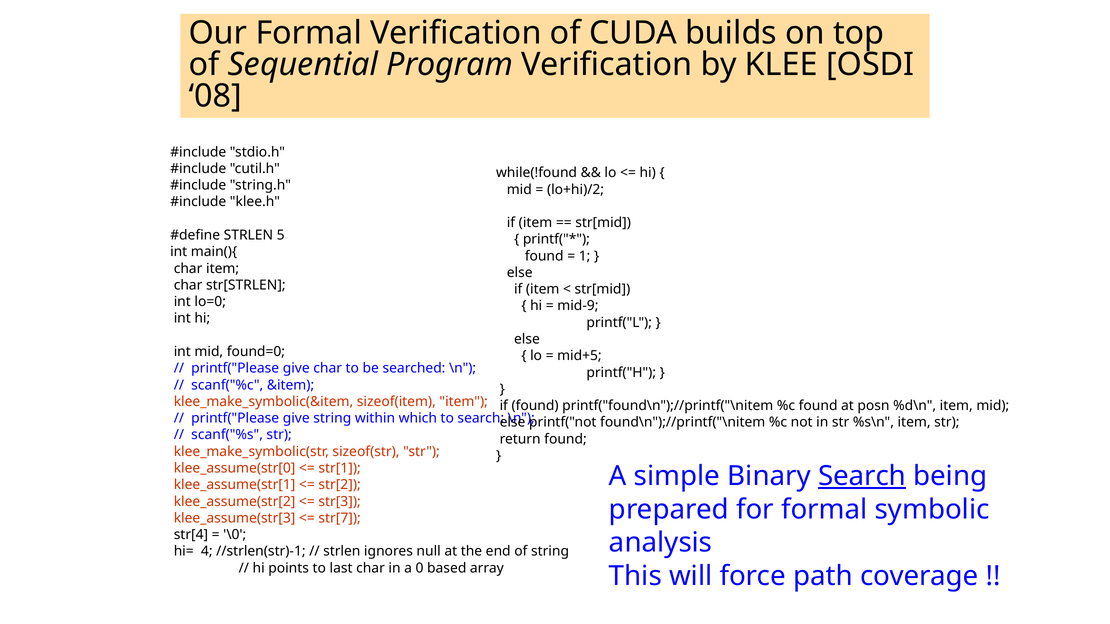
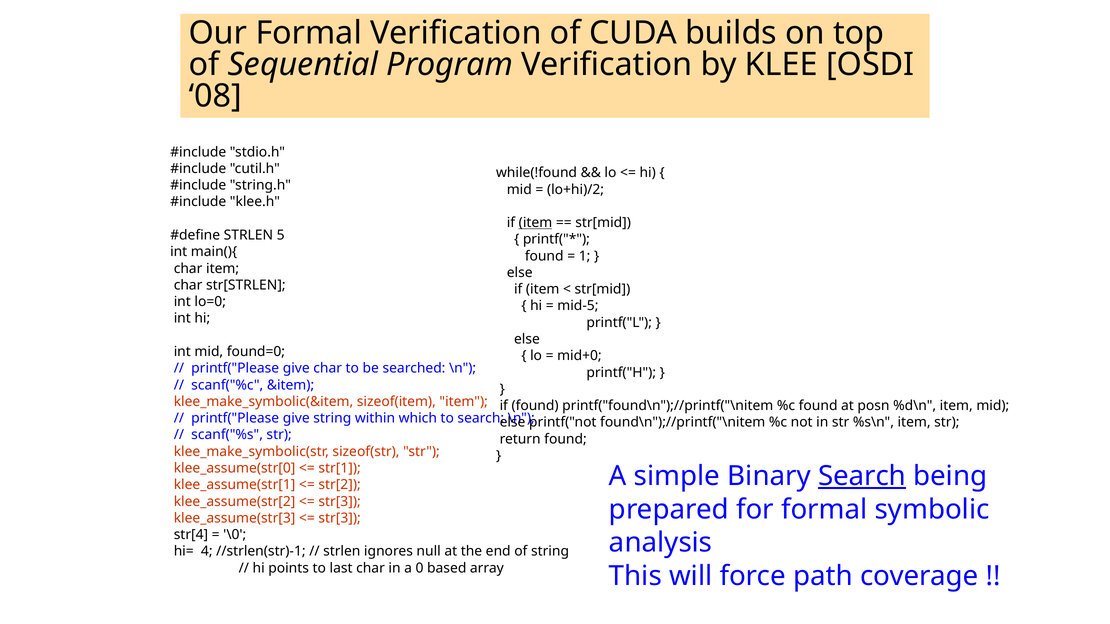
item underline: none -> present (535, 223)
mid-9: mid-9 -> mid-5 (578, 306)
mid+5: mid+5 -> mid+0 (579, 356)
str[7: str[7 -> str[3 (340, 518)
